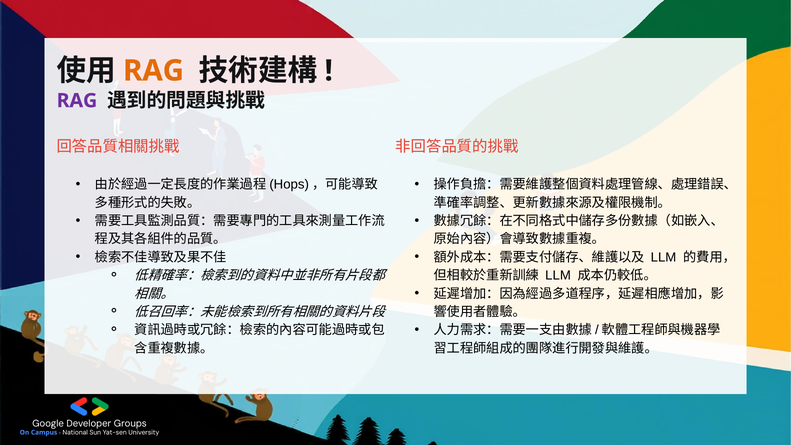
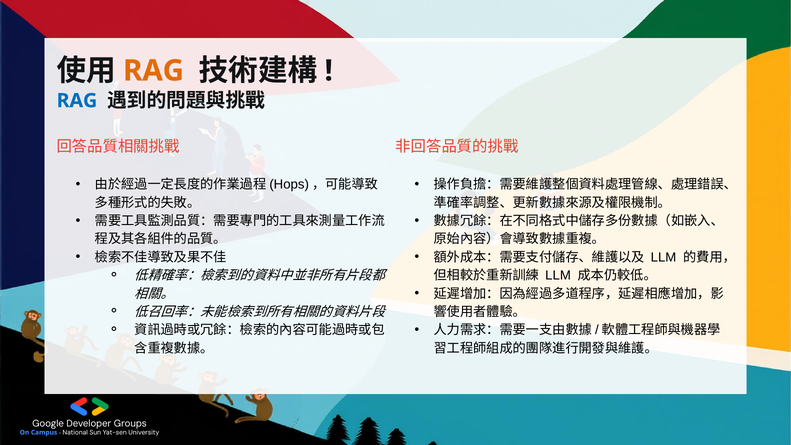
RAG colour: purple -> blue (77, 101)
